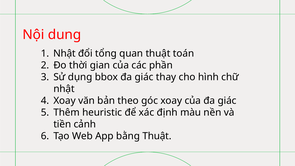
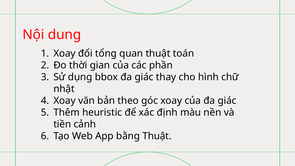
Nhật: Nhật -> Xoay (64, 53)
